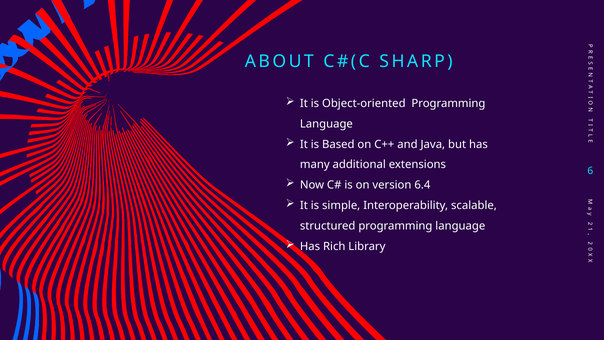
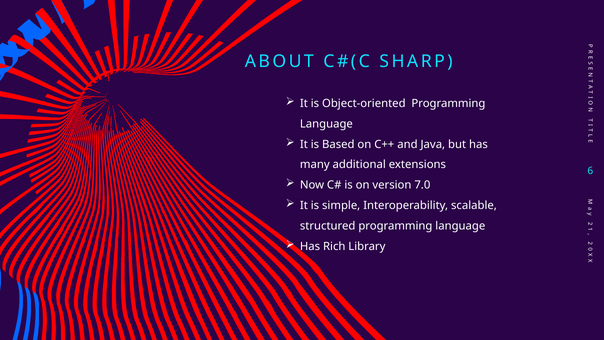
6.4: 6.4 -> 7.0 (422, 185)
